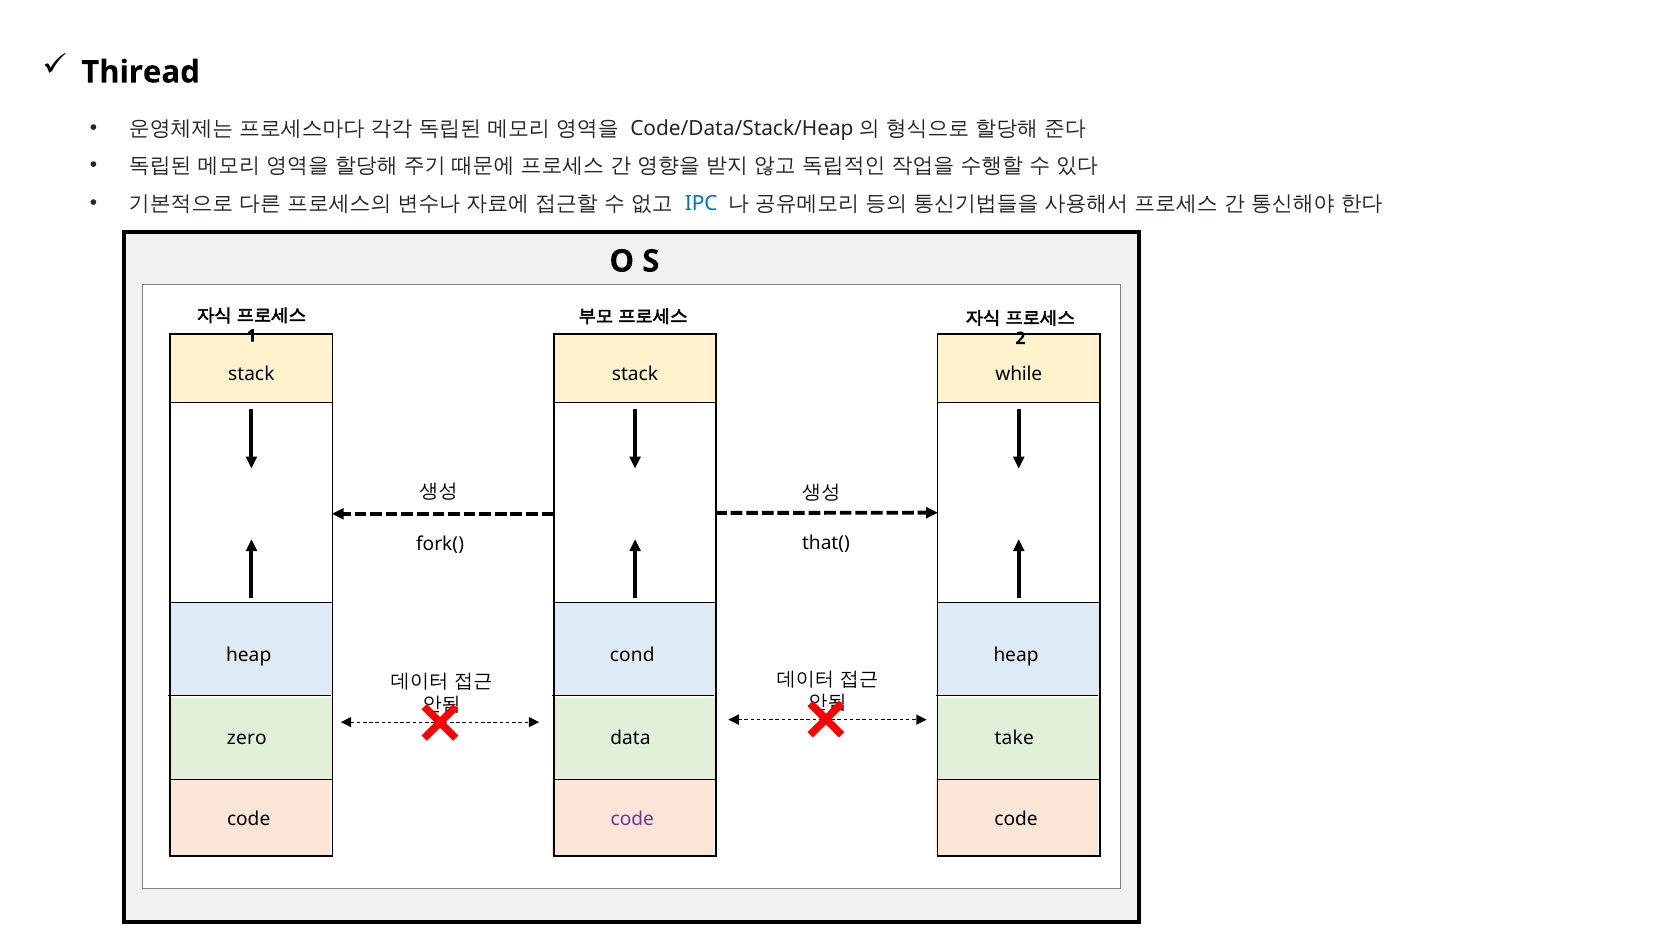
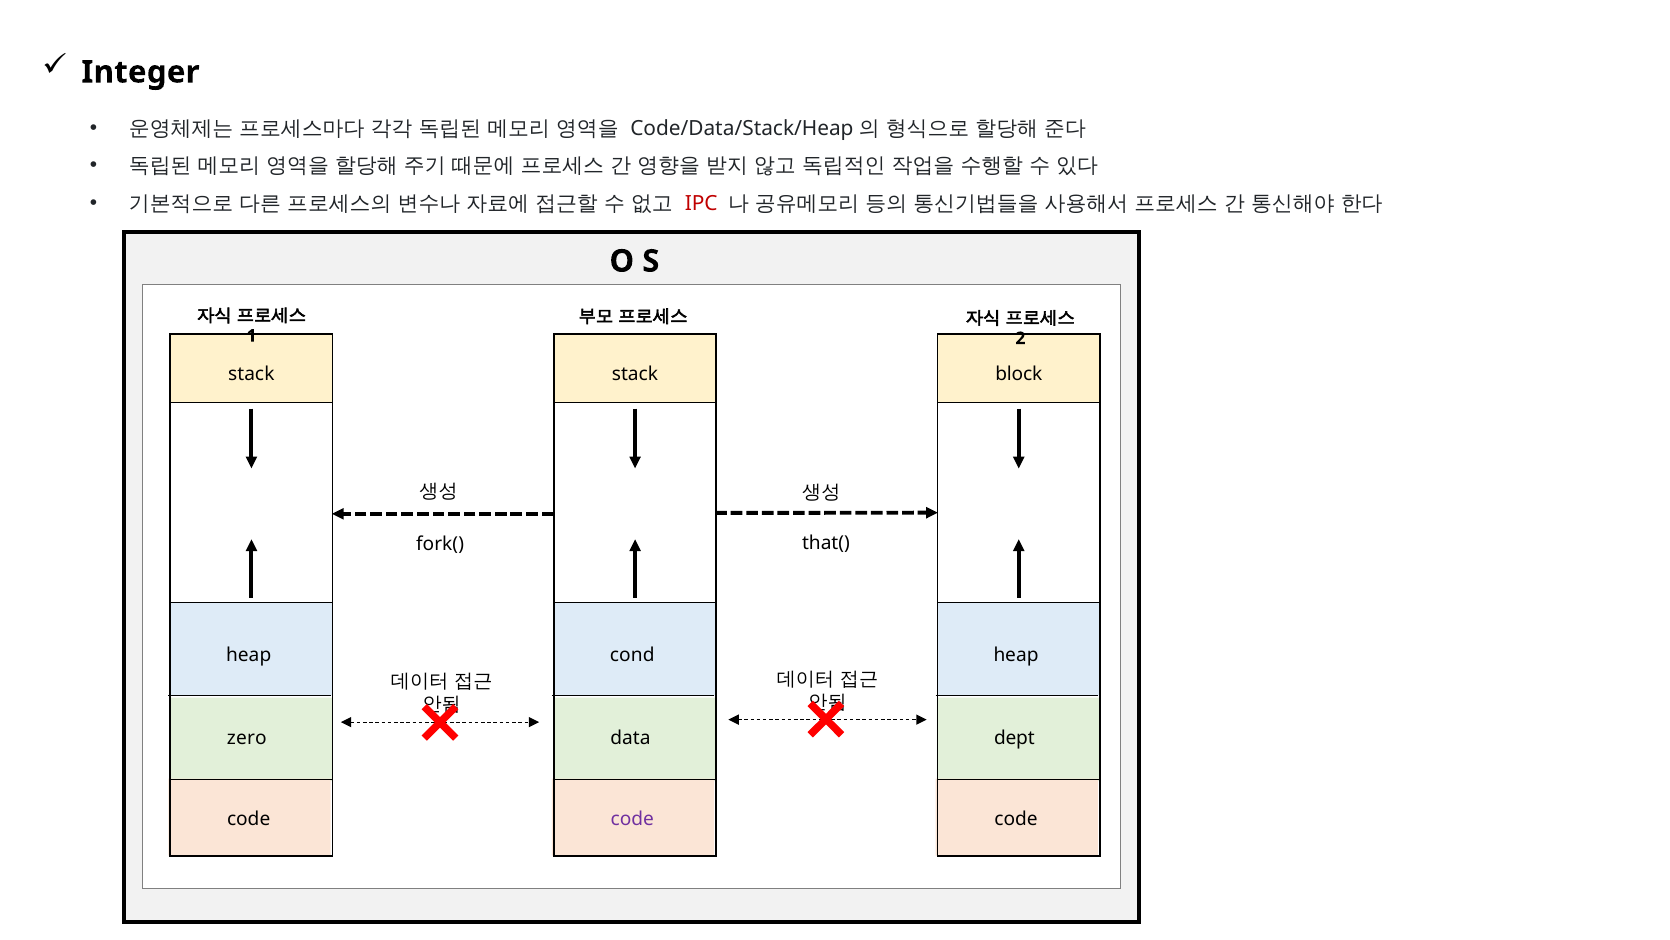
Thiread: Thiread -> Integer (140, 72)
IPC colour: blue -> red (701, 203)
while: while -> block (1019, 374)
take: take -> dept (1014, 737)
